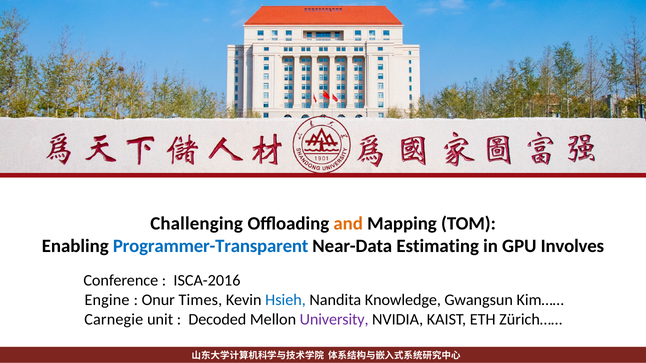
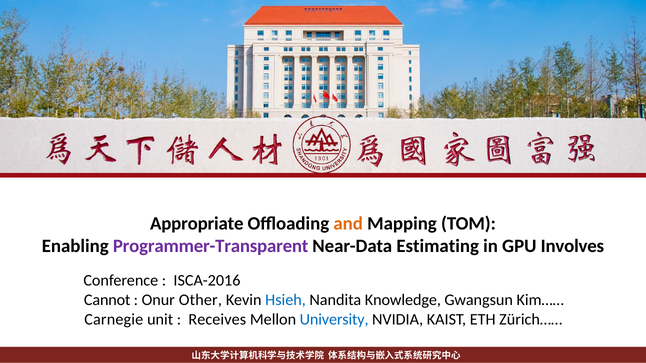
Challenging: Challenging -> Appropriate (197, 224)
Programmer-Transparent colour: blue -> purple (211, 246)
Engine: Engine -> Cannot (107, 300)
Times: Times -> Other (200, 300)
Decoded: Decoded -> Receives (217, 320)
University colour: purple -> blue (334, 320)
